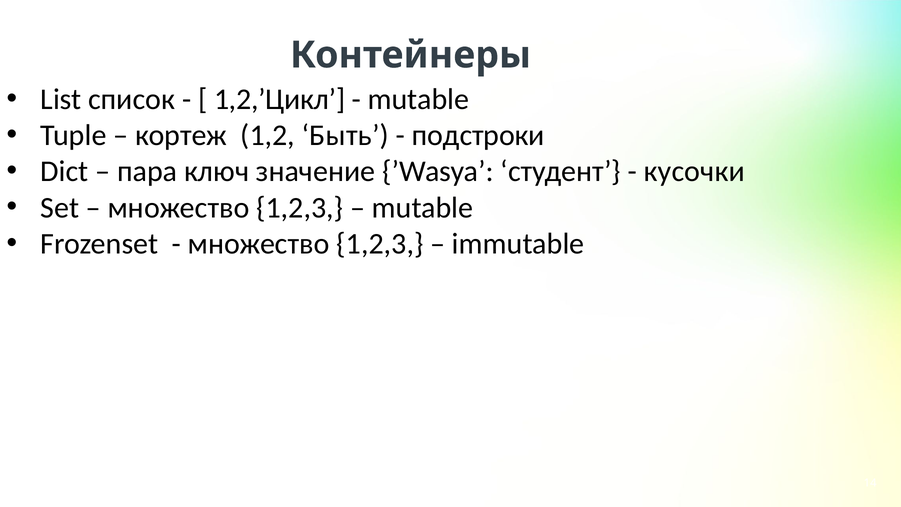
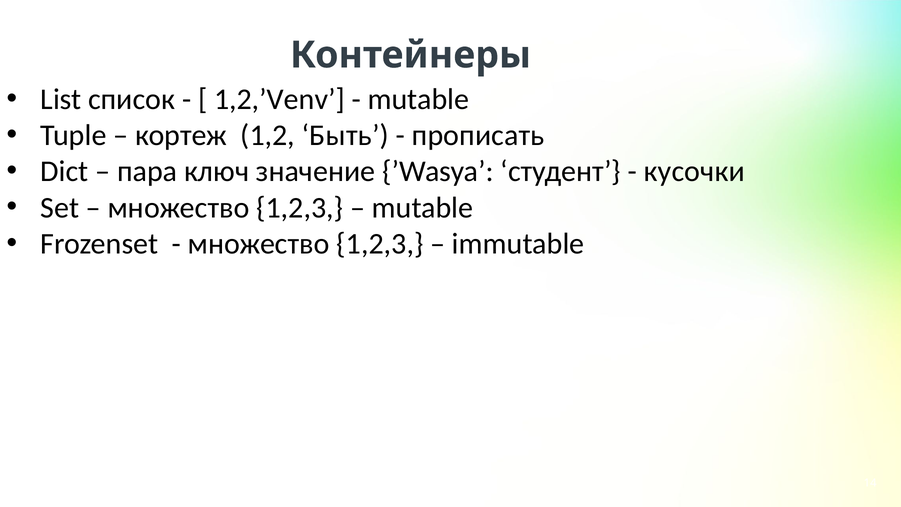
1,2,’Цикл: 1,2,’Цикл -> 1,2,’Venv (280, 99)
подстроки: подстроки -> прописать (478, 135)
